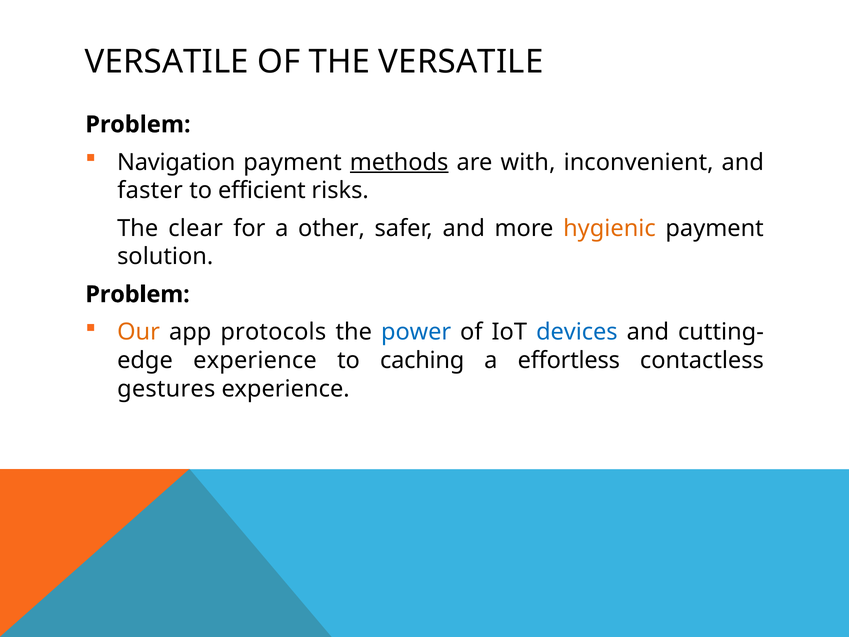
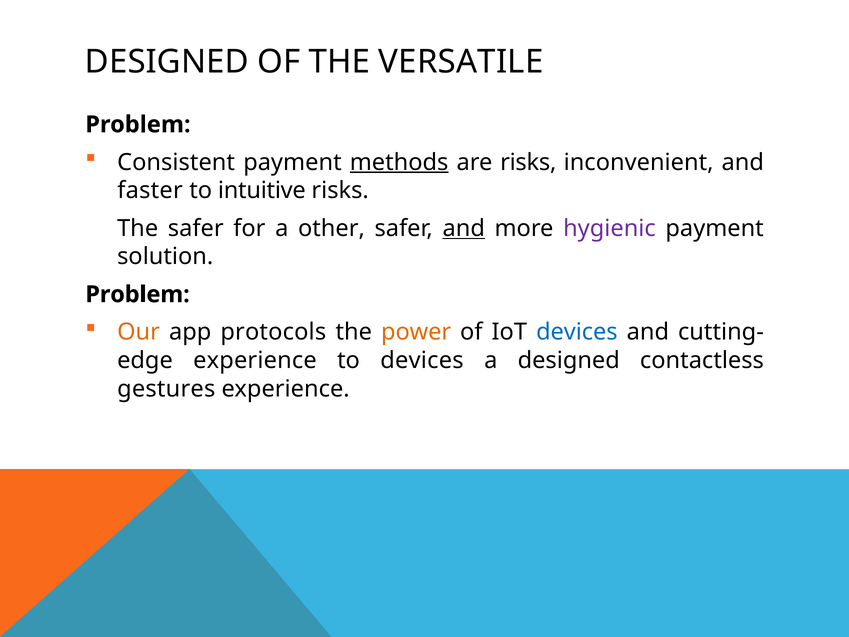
VERSATILE: VERSATILE -> DESIGNED (167, 62)
Navigation: Navigation -> Consistent (176, 162)
are with: with -> risks (528, 162)
efficient: efficient -> intuitive (262, 191)
The clear: clear -> safer (196, 228)
and underline: none -> present (464, 228)
hygienic colour: orange -> purple (609, 228)
power colour: blue -> orange (416, 332)
to caching: caching -> devices (422, 360)
a effortless: effortless -> designed (569, 360)
